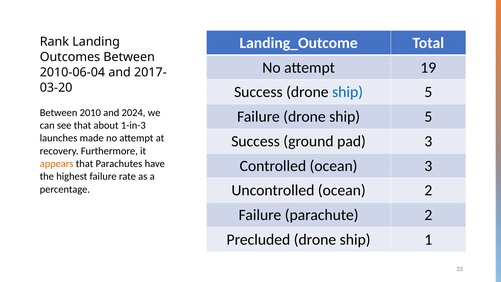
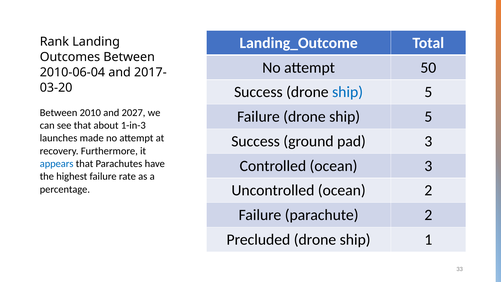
19: 19 -> 50 (428, 67)
2024: 2024 -> 2027 (134, 112)
appears colour: orange -> blue (57, 164)
